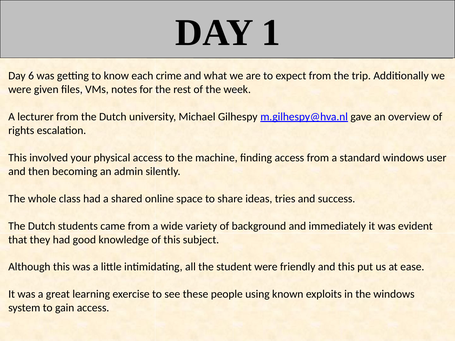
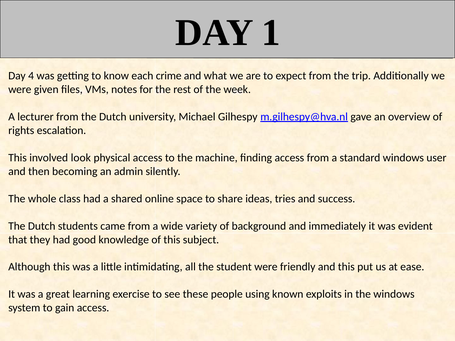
6: 6 -> 4 (31, 76)
your: your -> look (81, 158)
